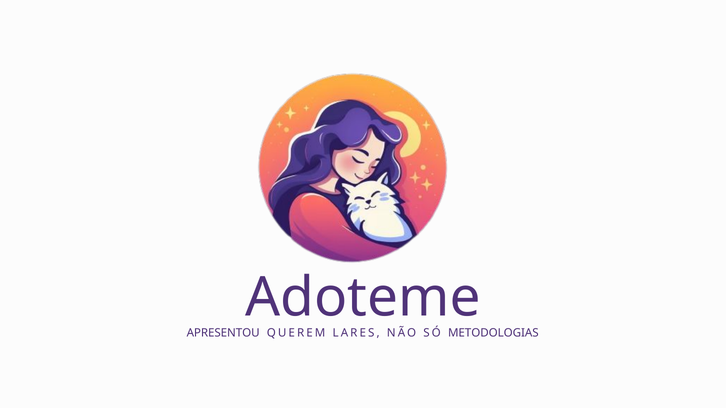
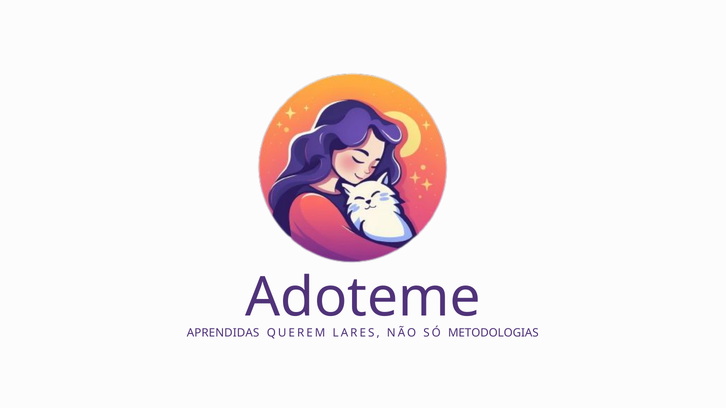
APRESENTOU: APRESENTOU -> APRENDIDAS (223, 333)
